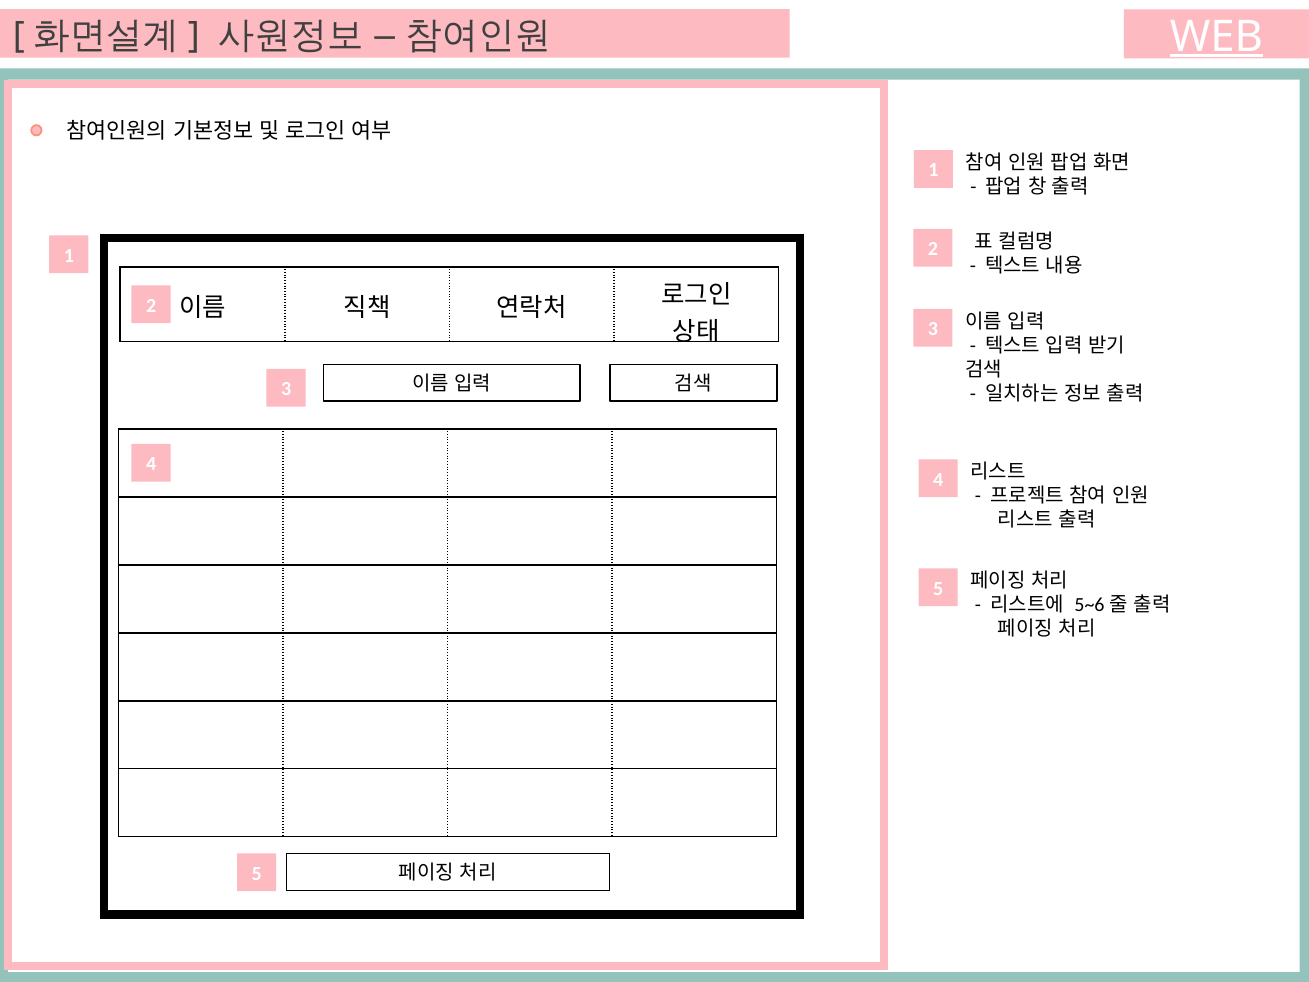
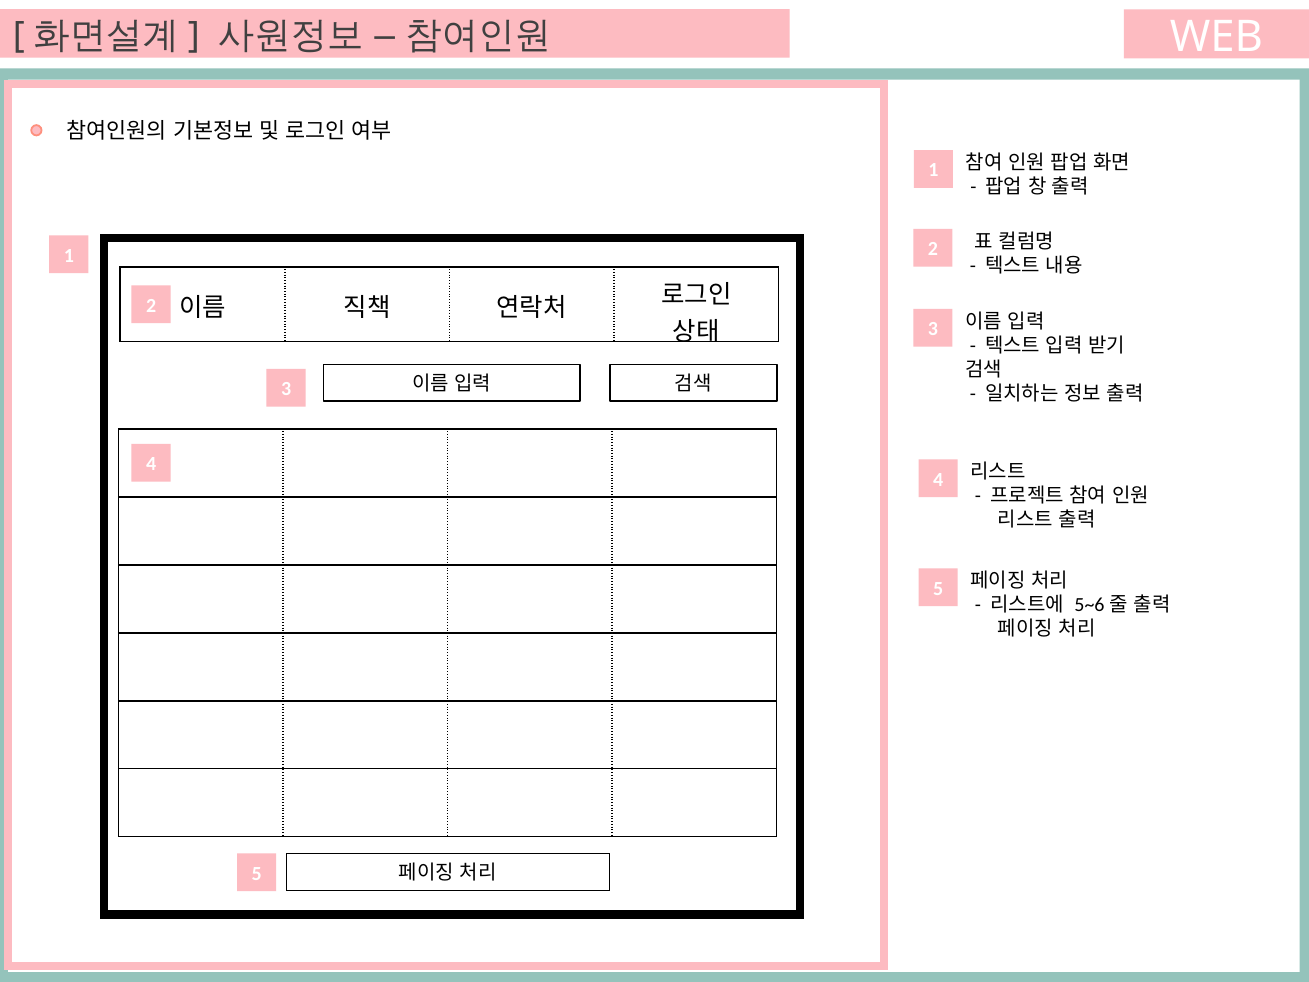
WEB underline: present -> none (1216, 37)
